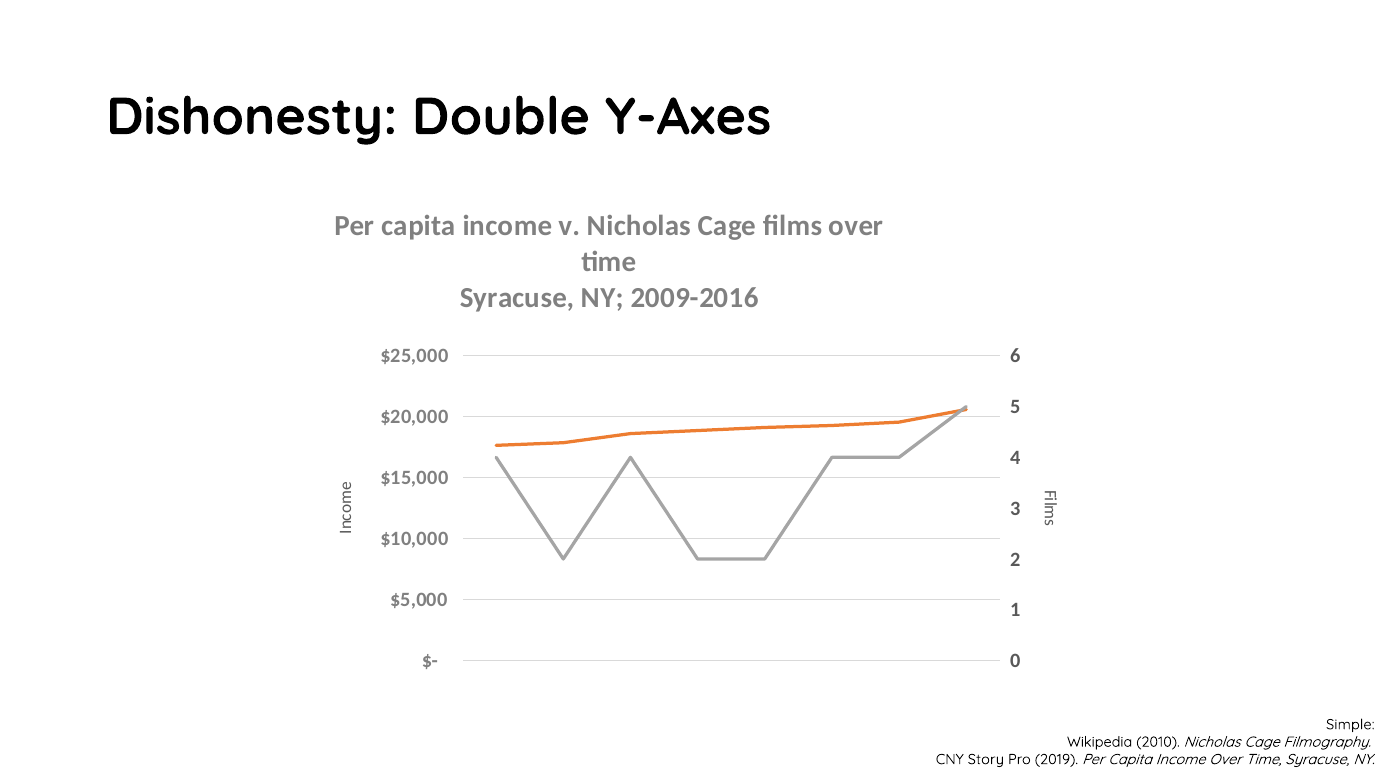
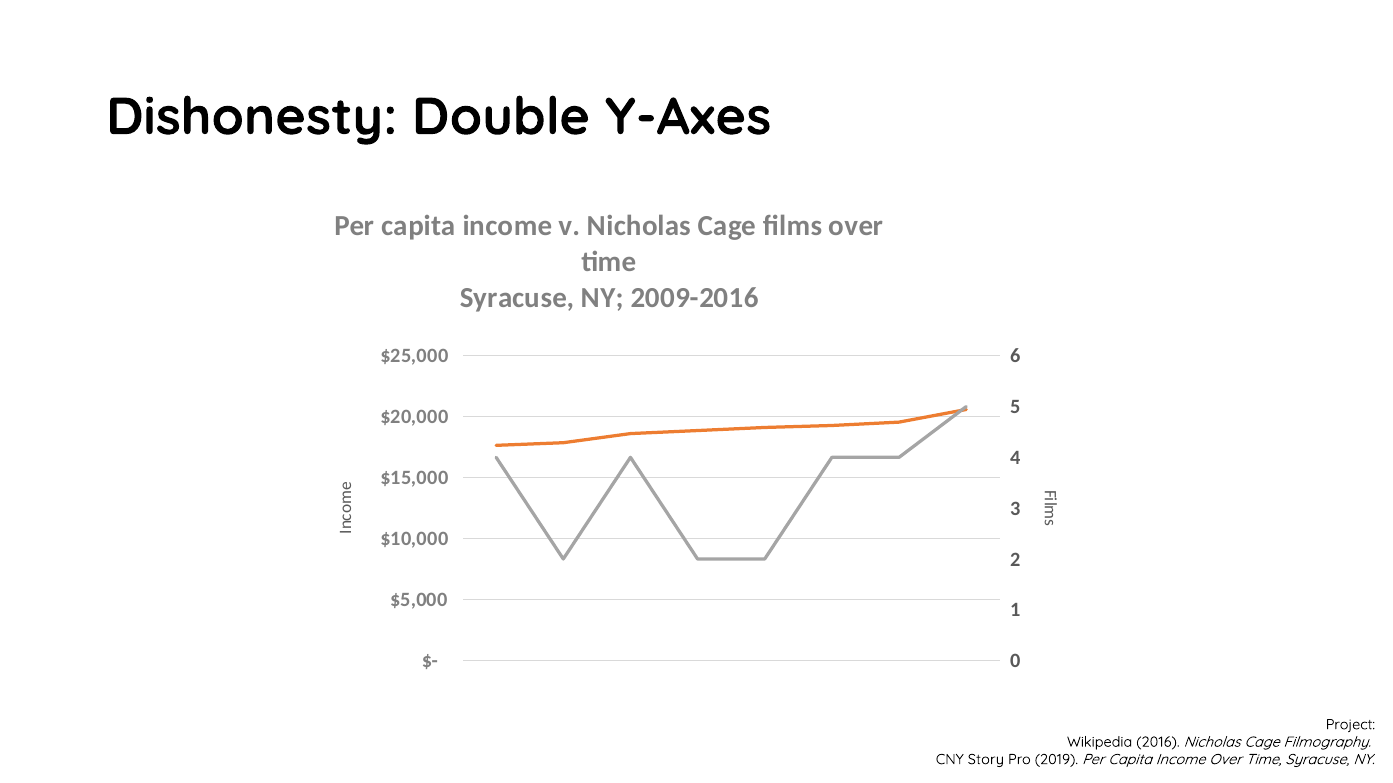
Simple: Simple -> Project (1350, 725)
2010: 2010 -> 2016 (1158, 742)
